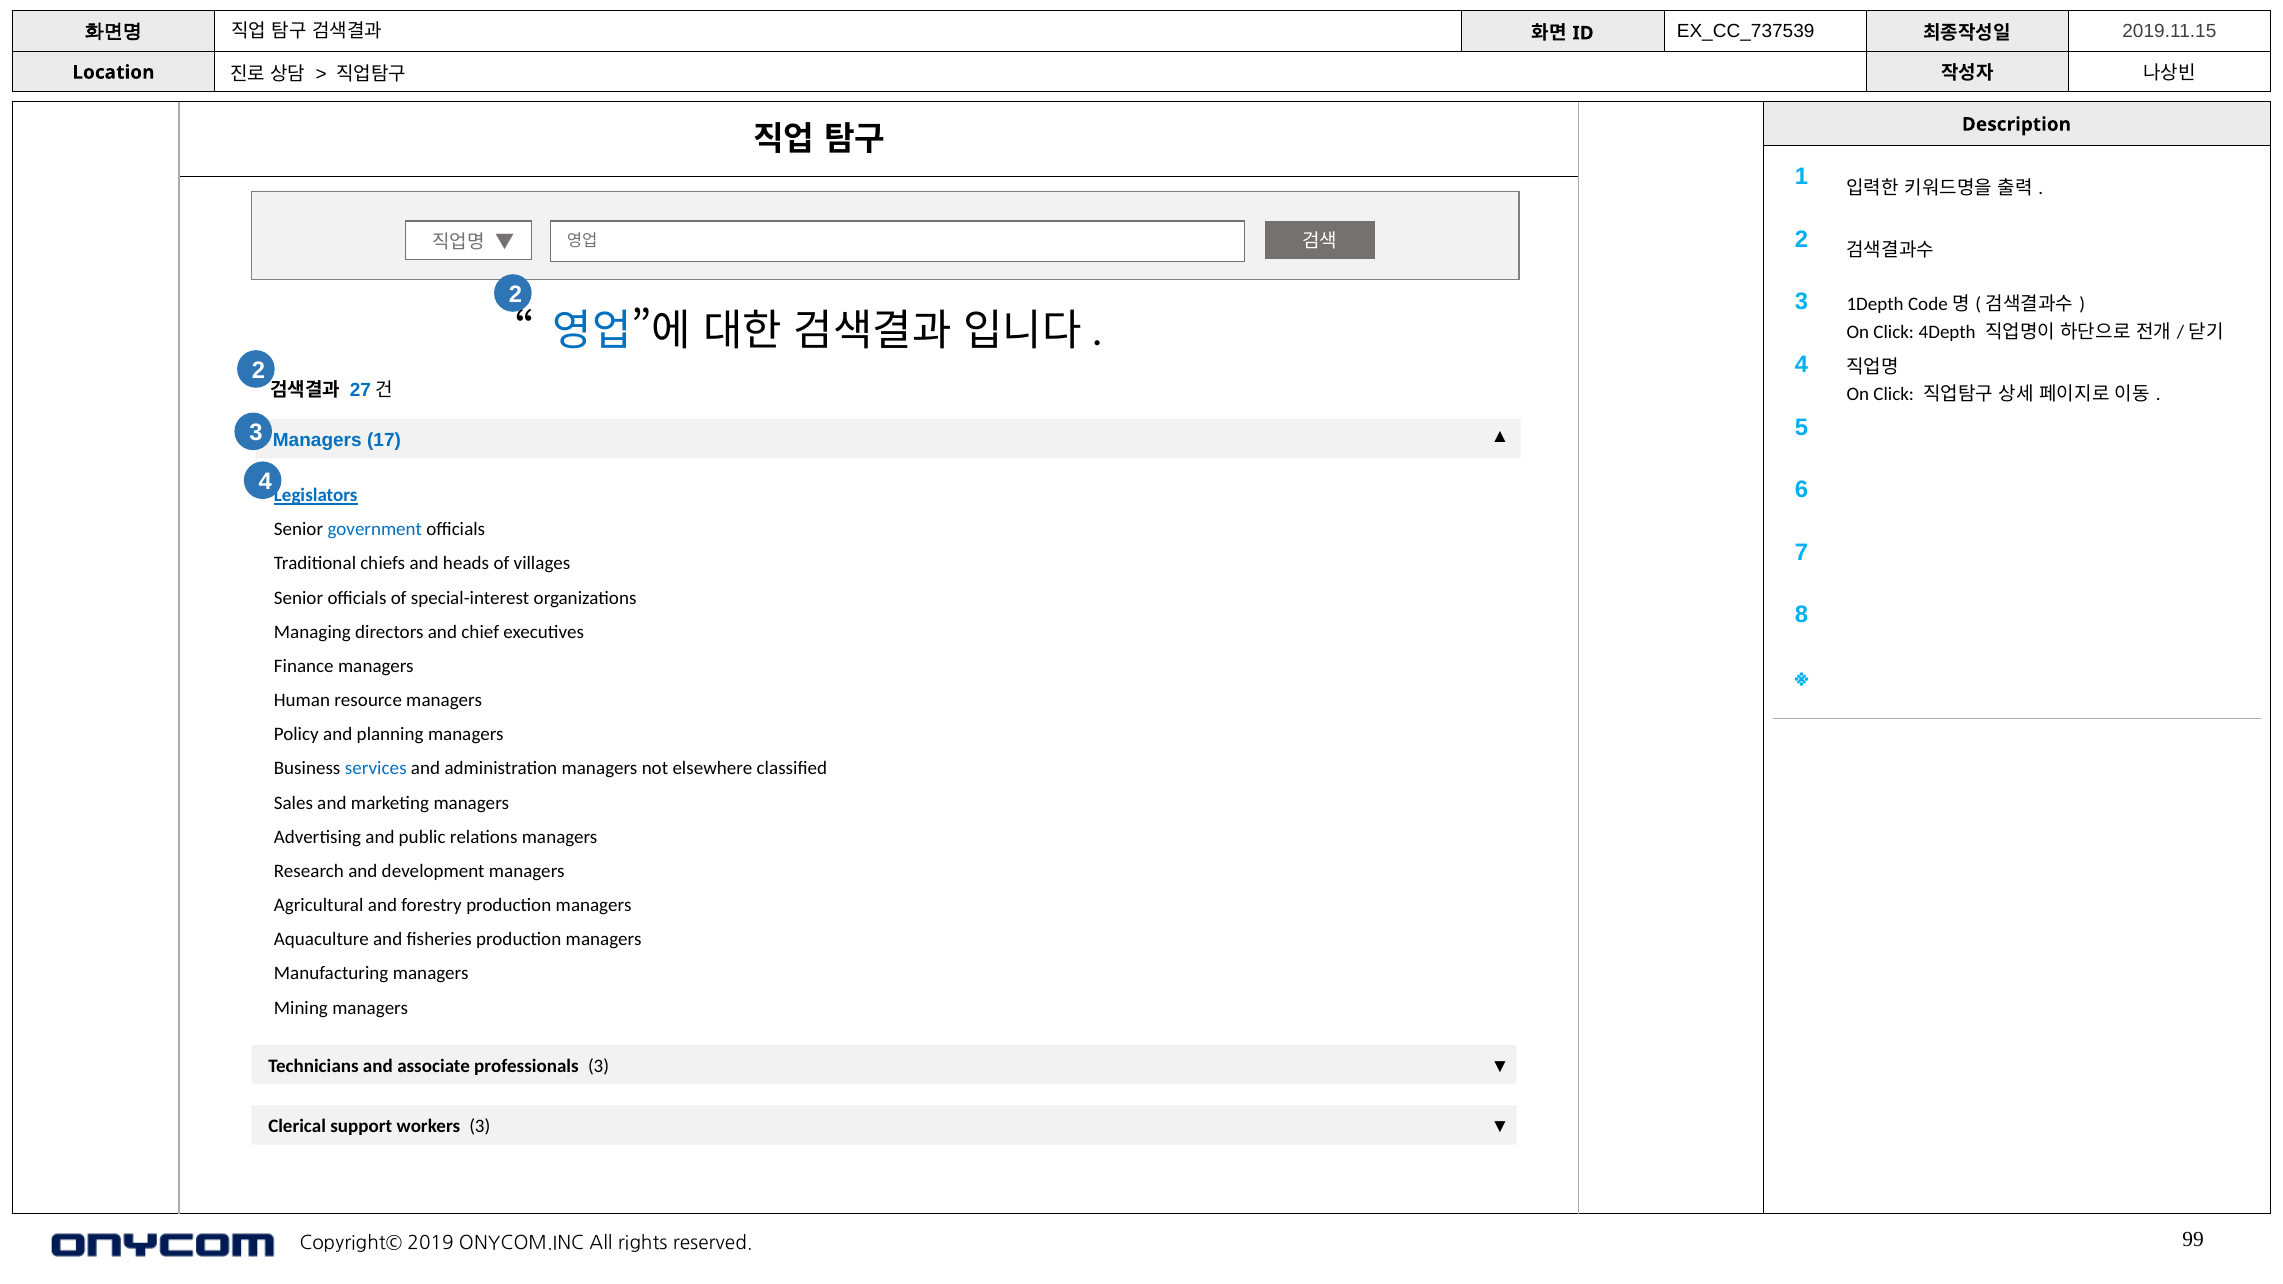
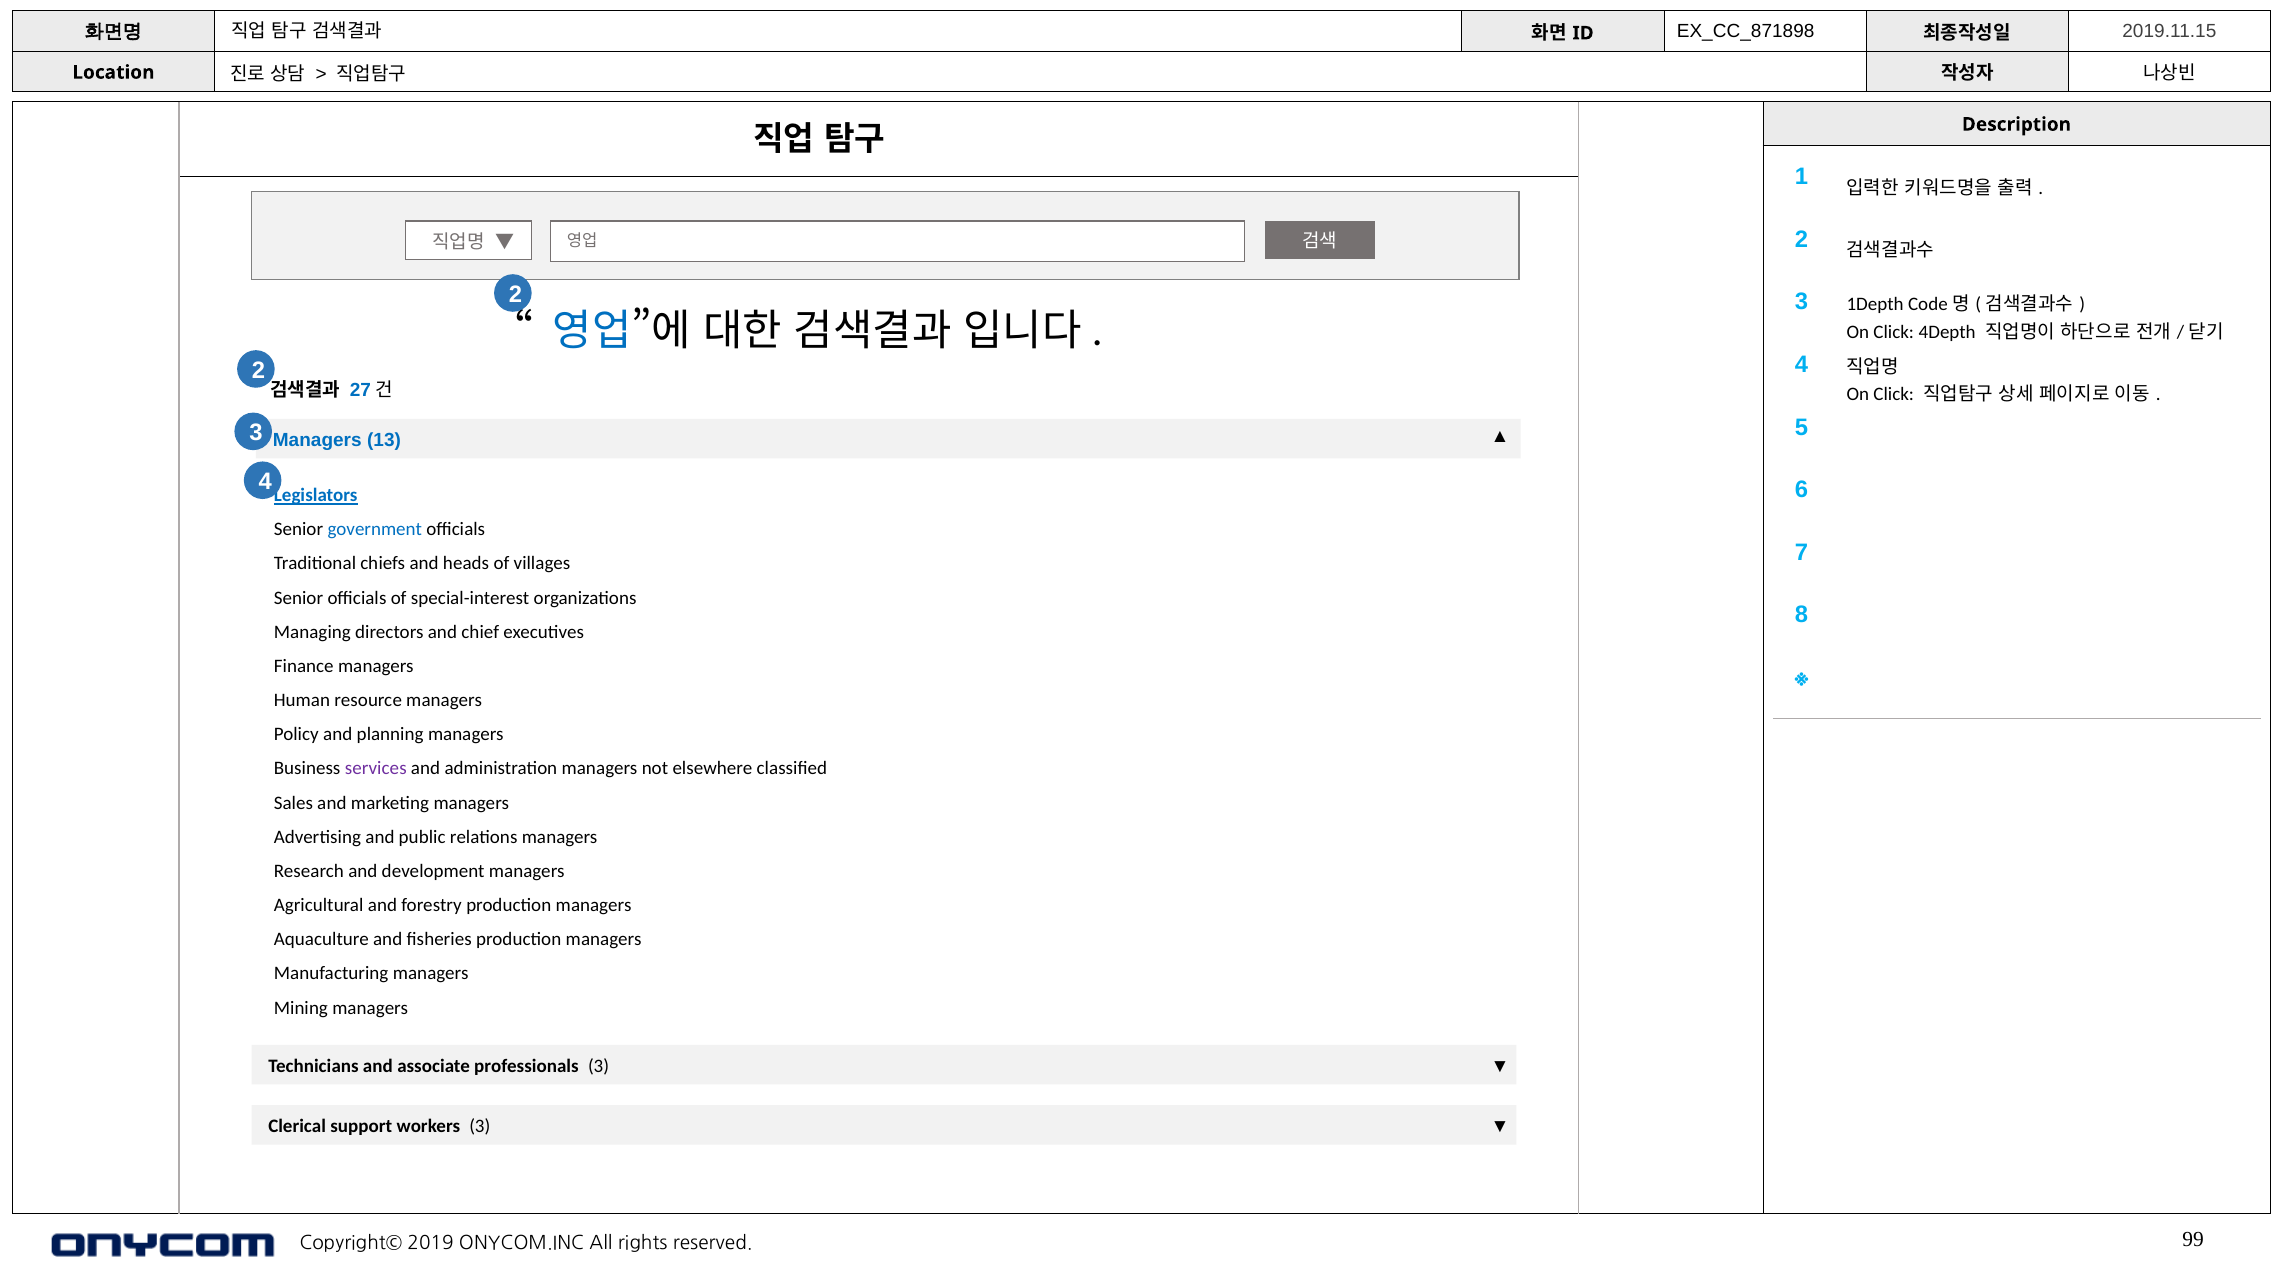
EX_CC_737539: EX_CC_737539 -> EX_CC_871898 (1746, 31)
17: 17 -> 13 (384, 440)
services colour: blue -> purple (376, 769)
